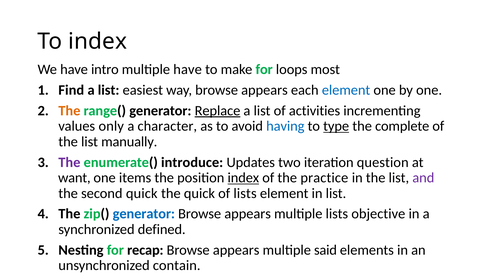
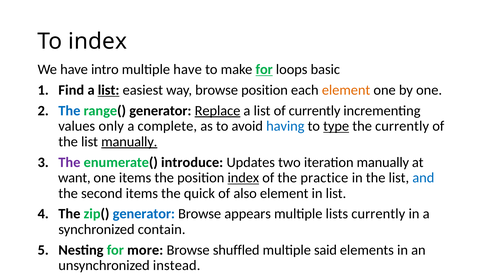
for underline: none -> present (264, 70)
most: most -> basic (325, 70)
list underline: none -> present (109, 90)
way browse appears: appears -> position (265, 90)
element colour: blue -> orange (346, 90)
The colour: orange -> blue (69, 111)
of activities: activities -> currently (315, 111)
character: character -> complete (167, 126)
the complete: complete -> currently (402, 126)
manually underline: none -> present (129, 142)
iteration question: question -> manually (383, 162)
and colour: purple -> blue (423, 178)
second quick: quick -> items (142, 193)
of lists: lists -> also (245, 193)
lists objective: objective -> currently (378, 214)
defined: defined -> contain (162, 230)
recap: recap -> more (145, 250)
appears: appears -> shuffled (236, 250)
contain: contain -> instead (177, 266)
